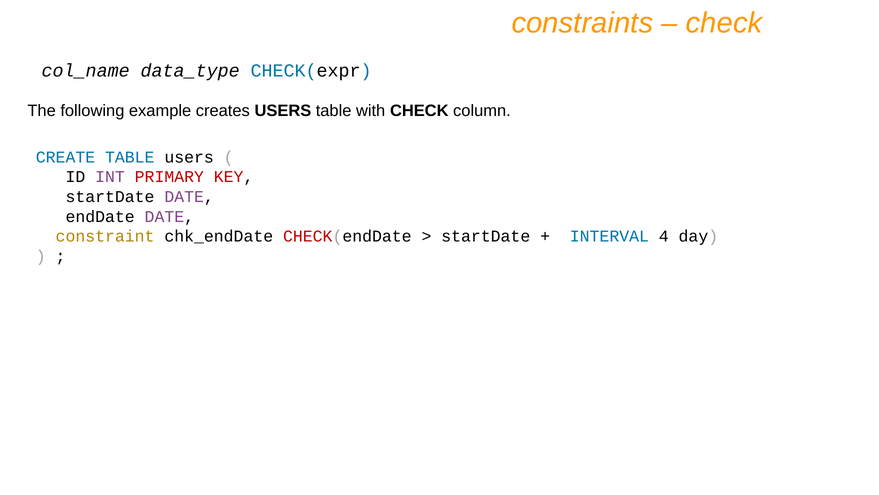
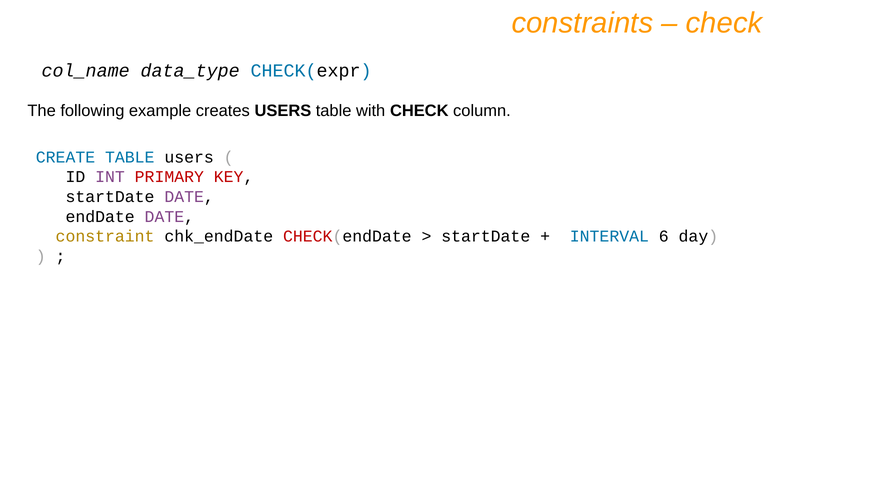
4: 4 -> 6 (664, 236)
